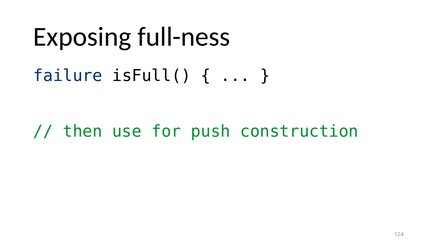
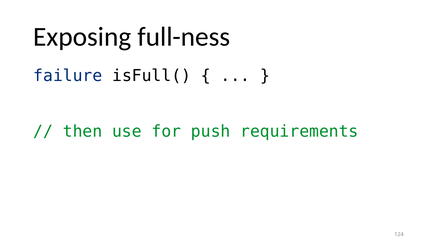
construction: construction -> requirements (299, 131)
